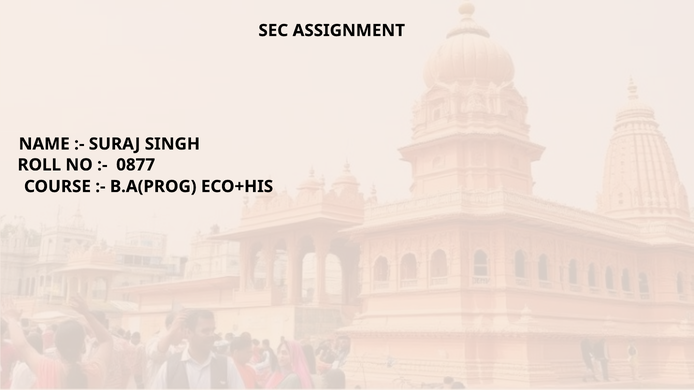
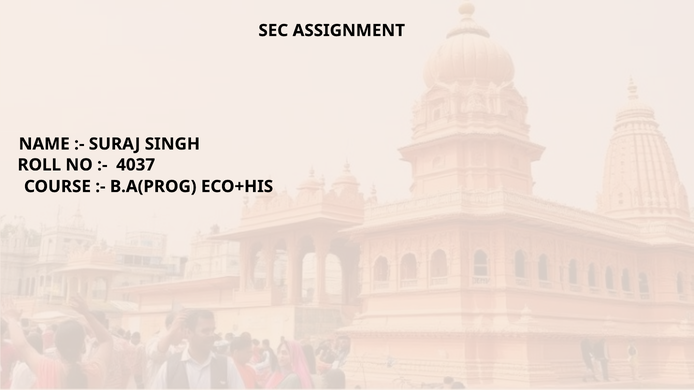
0877: 0877 -> 4037 (136, 165)
